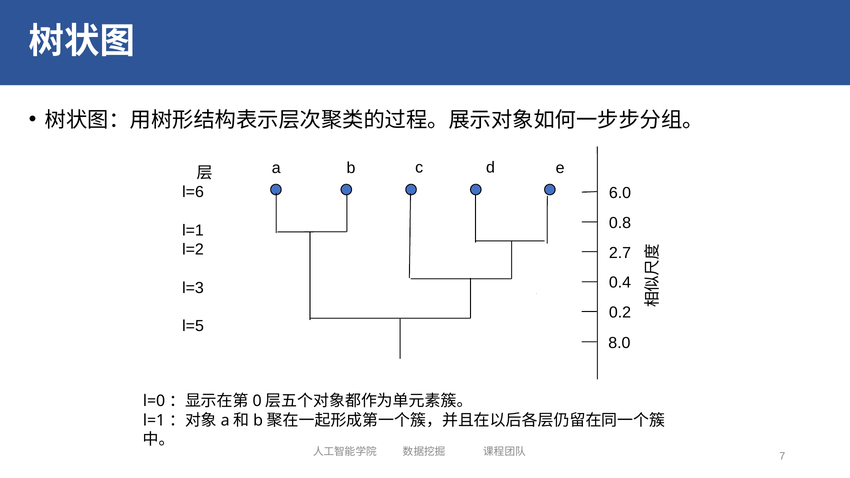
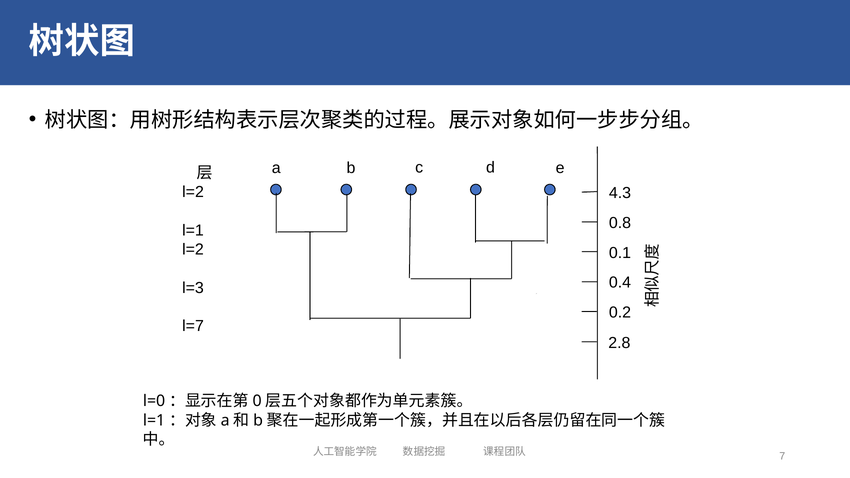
l=6: l=6 -> l=2 (193, 192)
6.0: 6.0 -> 4.3 (620, 193)
2.7: 2.7 -> 0.1 (620, 253)
l=5: l=5 -> l=7 (193, 326)
8.0: 8.0 -> 2.8 (619, 343)
